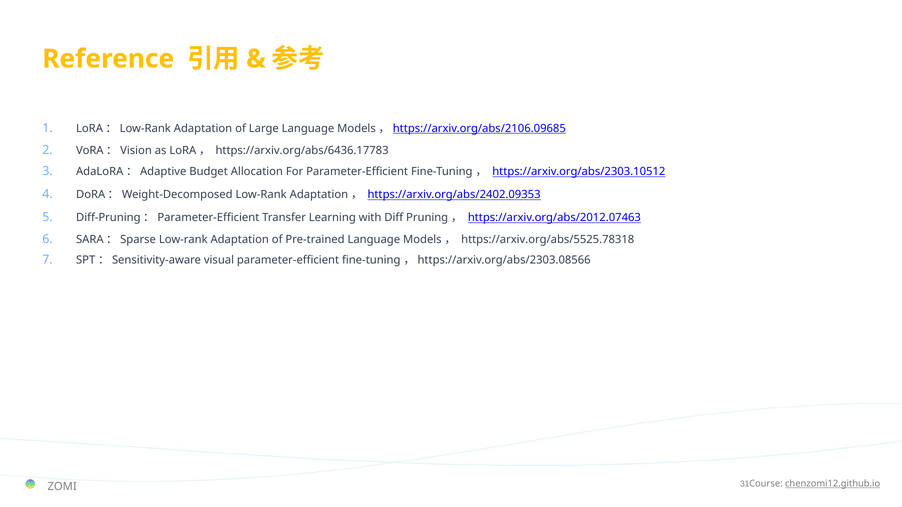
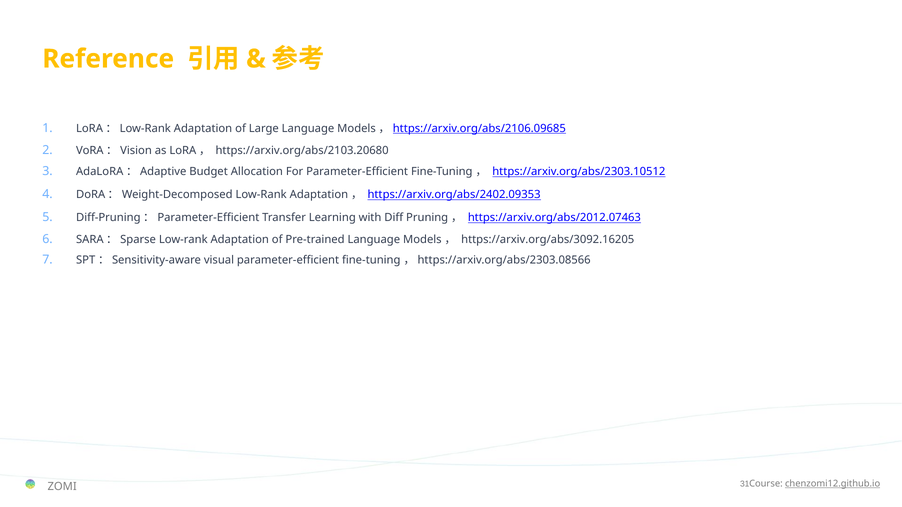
https://arxiv.org/abs/6436.17783: https://arxiv.org/abs/6436.17783 -> https://arxiv.org/abs/2103.20680 (302, 150)
https://arxiv.org/abs/5525.78318: https://arxiv.org/abs/5525.78318 -> https://arxiv.org/abs/3092.16205 (548, 240)
